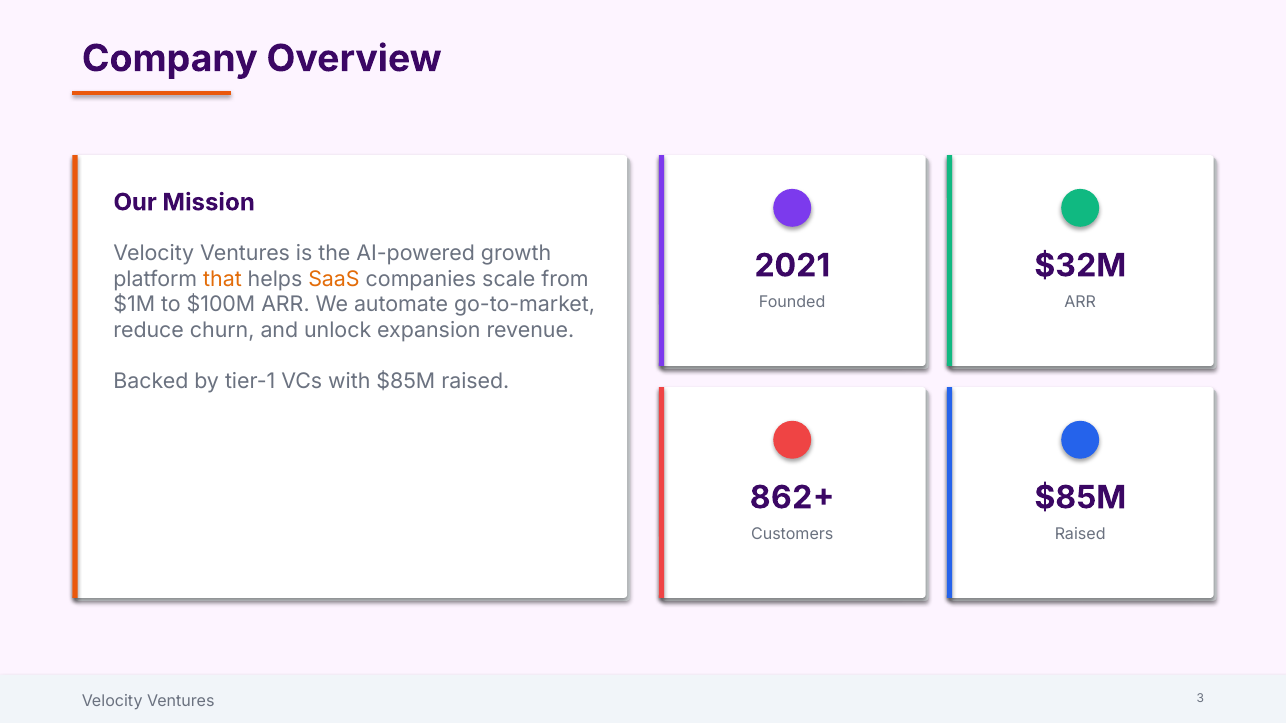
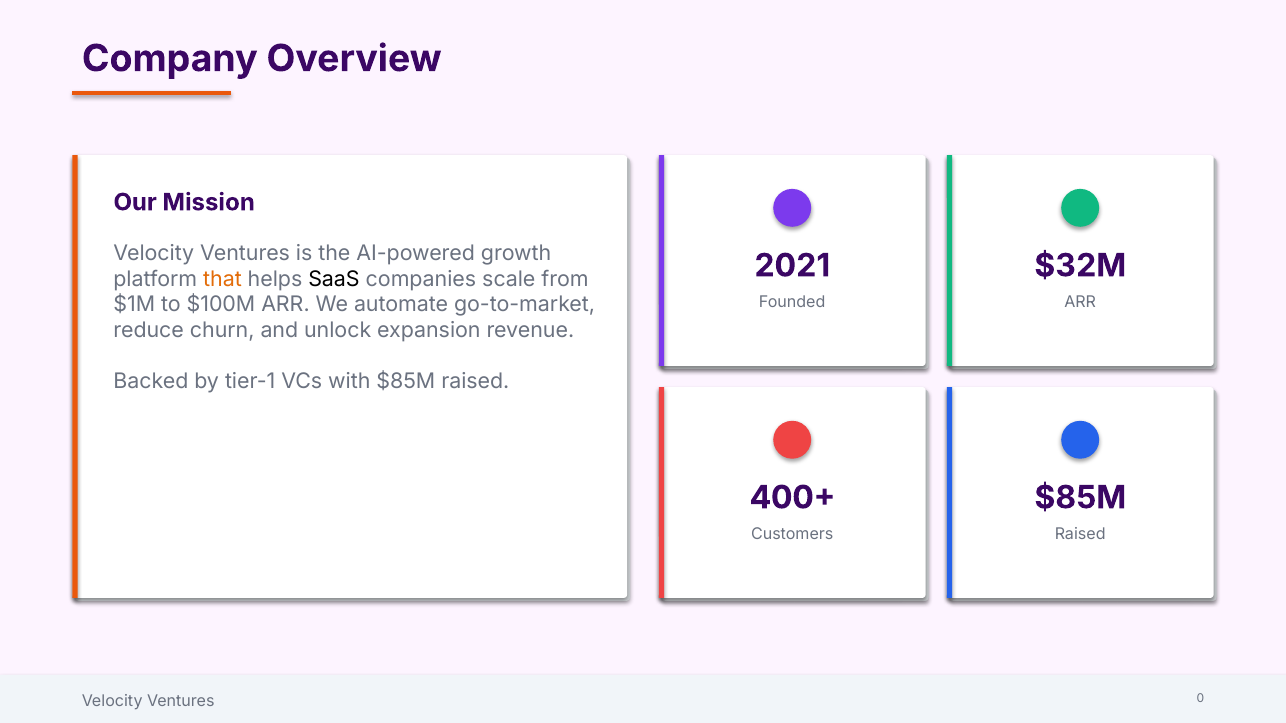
SaaS colour: orange -> black (334, 279)
862+: 862+ -> 400+ (792, 498)
3: 3 -> 0 (1200, 698)
